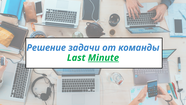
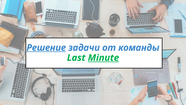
Решение underline: none -> present (46, 48)
